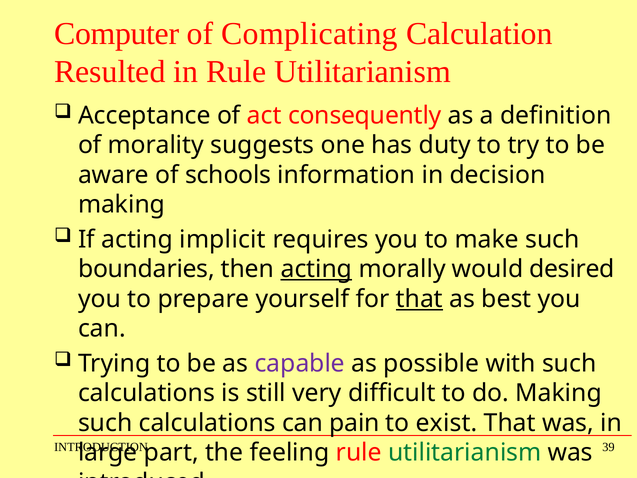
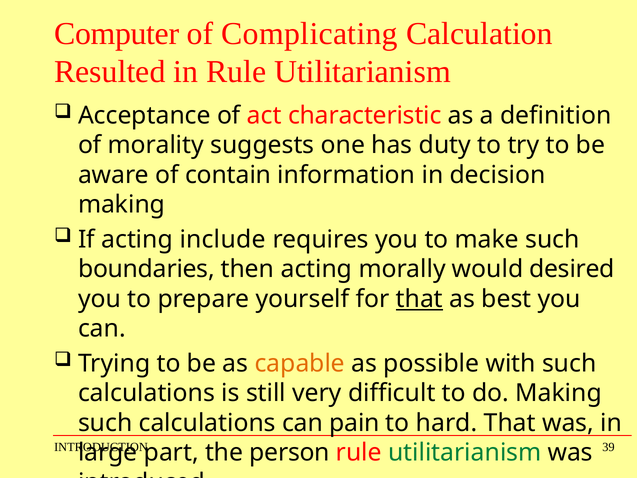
consequently: consequently -> characteristic (365, 115)
schools: schools -> contain (228, 175)
implicit: implicit -> include (223, 239)
acting underline: present -> none (316, 269)
capable colour: purple -> orange (300, 363)
exist: exist -> hard (447, 423)
feeling: feeling -> person (290, 452)
